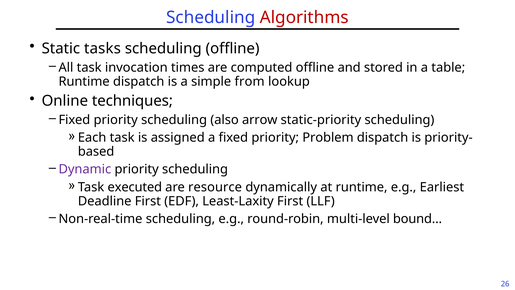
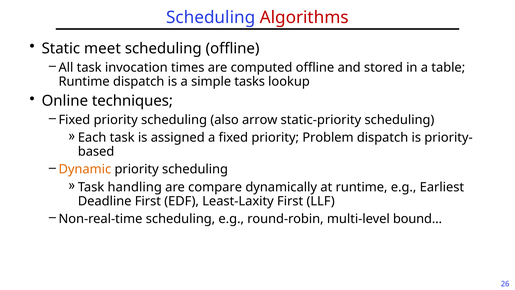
tasks: tasks -> meet (102, 48)
from: from -> tasks (250, 81)
Dynamic colour: purple -> orange (85, 169)
executed: executed -> handling (135, 187)
resource: resource -> compare (215, 187)
